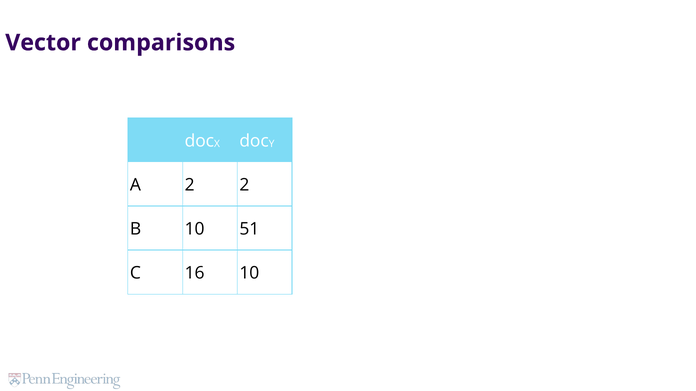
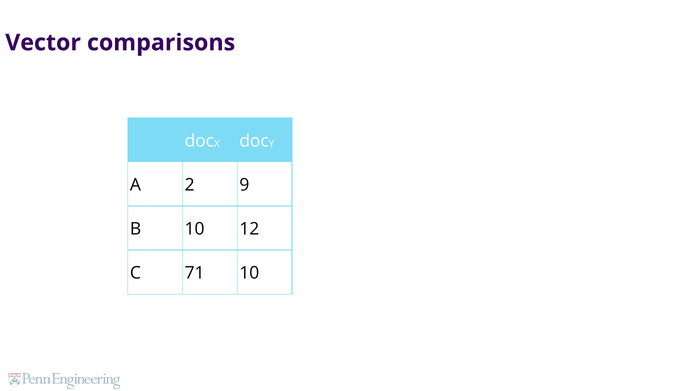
2 2: 2 -> 9 (244, 185)
51: 51 -> 12 (249, 229)
16: 16 -> 71 (195, 273)
